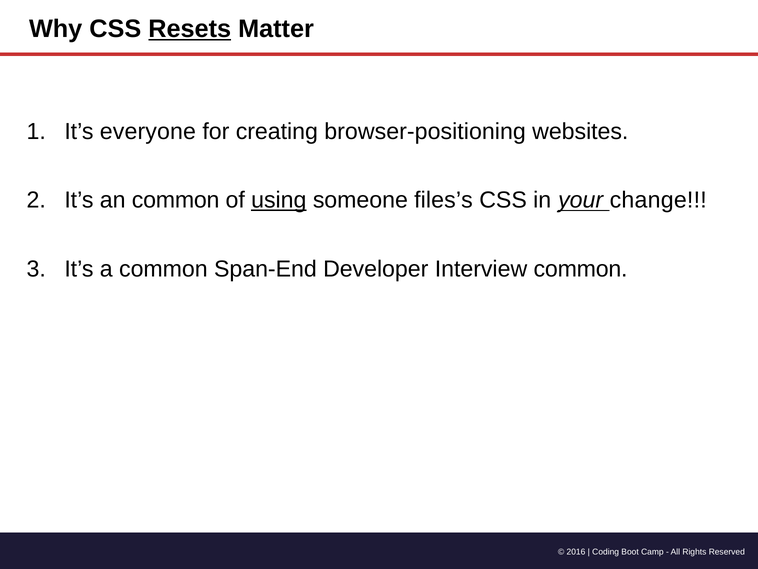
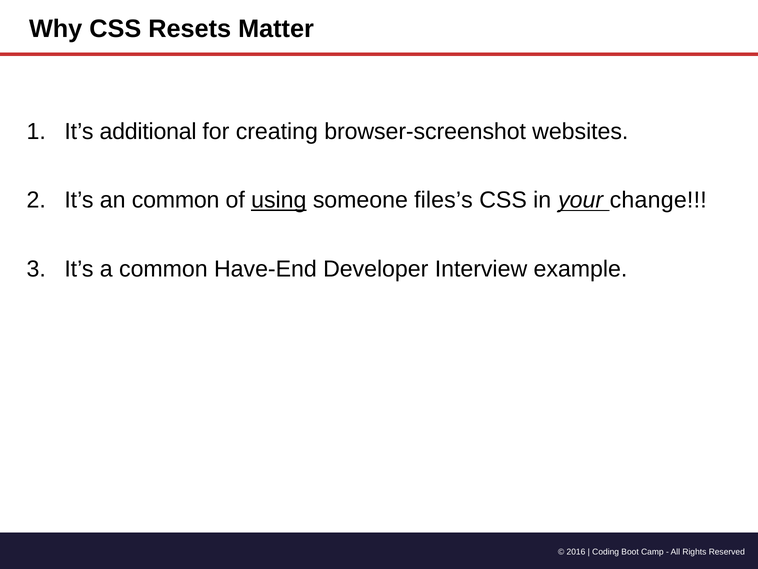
Resets underline: present -> none (190, 29)
everyone: everyone -> additional (148, 132)
browser-positioning: browser-positioning -> browser-screenshot (425, 132)
Span-End: Span-End -> Have-End (265, 269)
Interview common: common -> example (580, 269)
